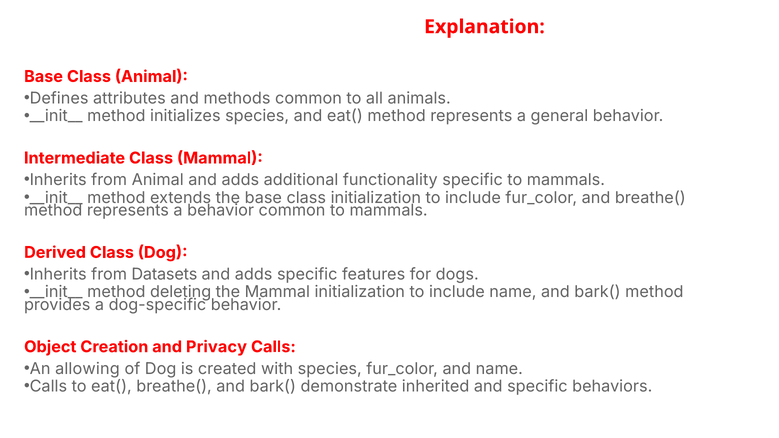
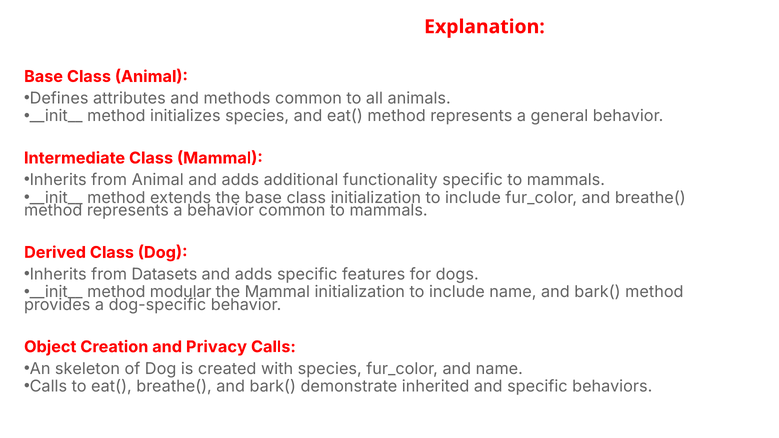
deleting: deleting -> modular (181, 292)
allowing: allowing -> skeleton (87, 369)
